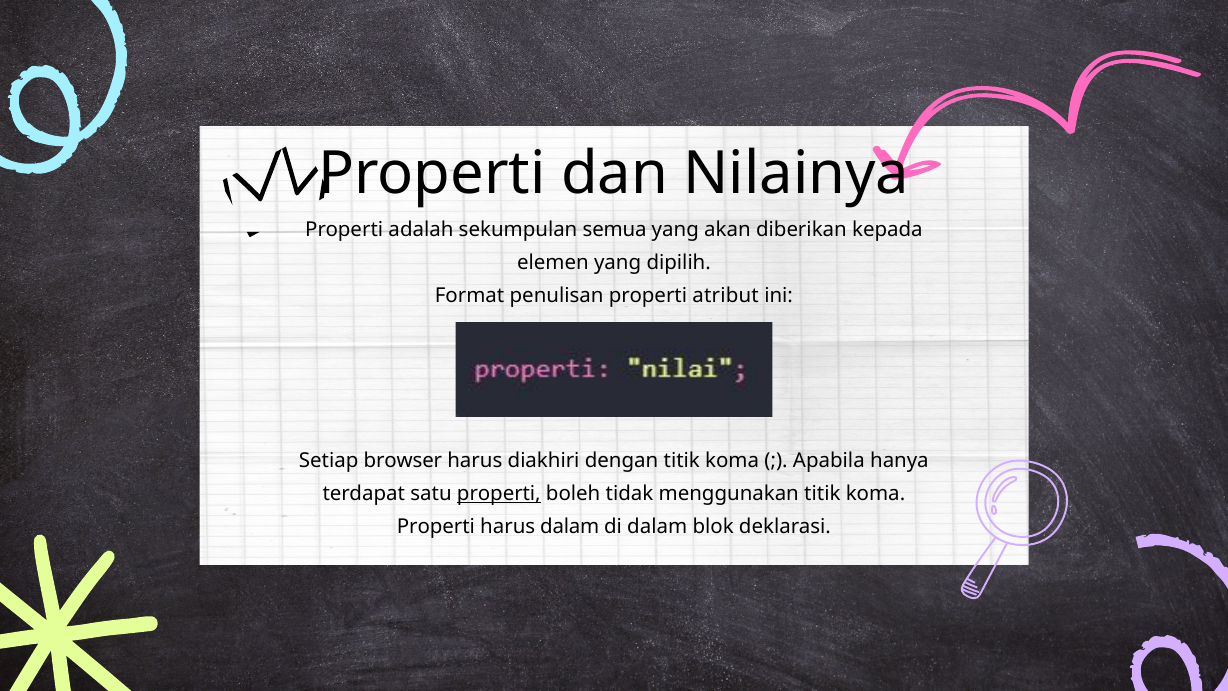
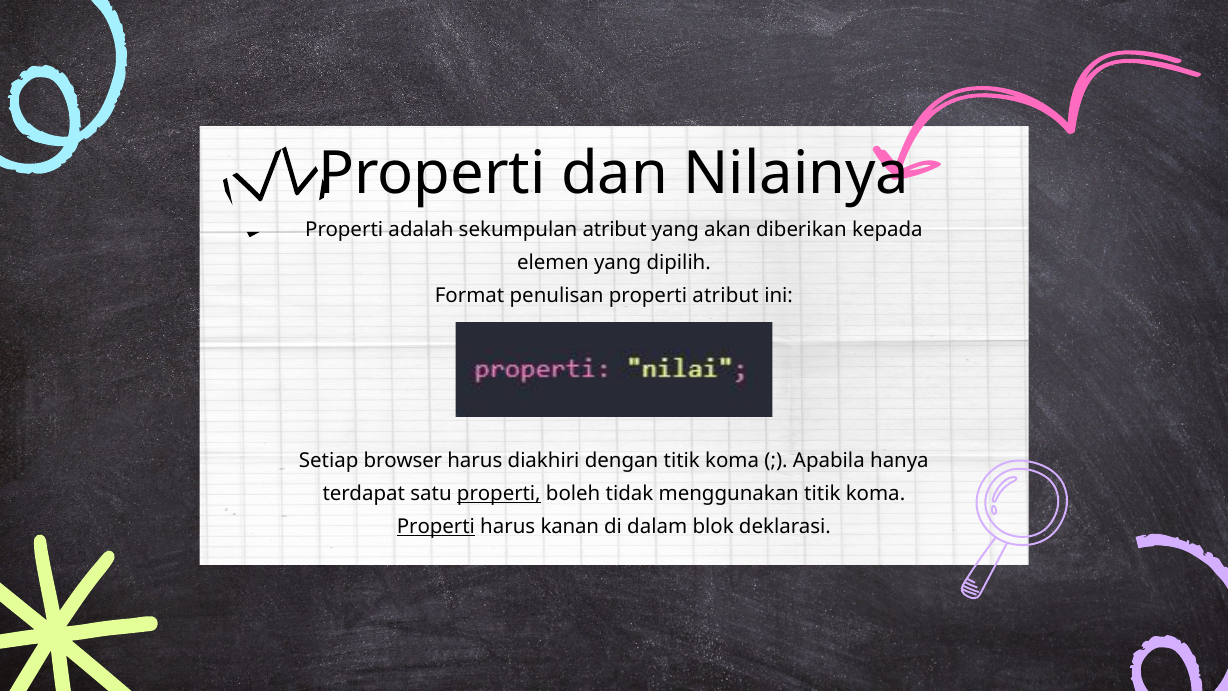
sekumpulan semua: semua -> atribut (615, 230)
Properti underline: none -> present (436, 526)
harus dalam: dalam -> kanan (570, 526)
